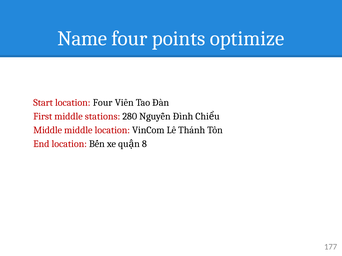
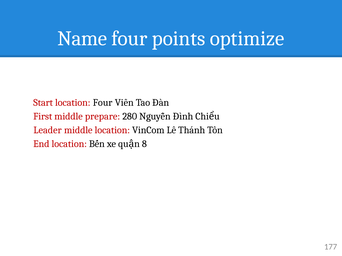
stations: stations -> prepare (103, 117)
Middle: Middle -> Leader (48, 130)
